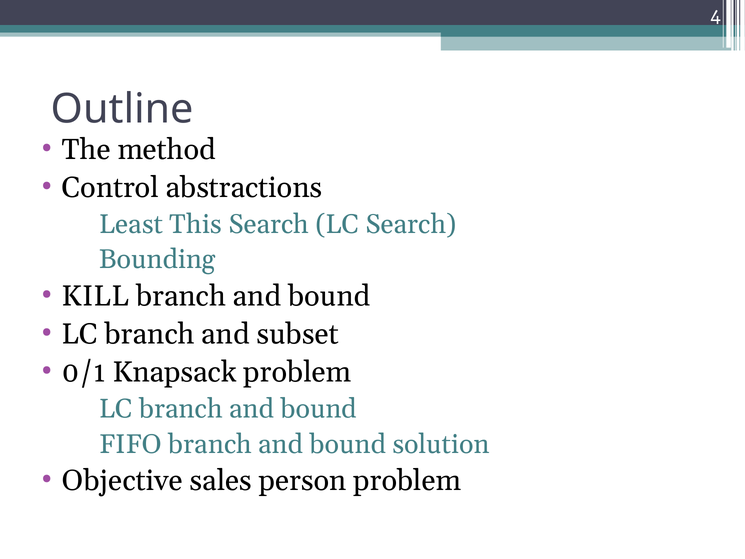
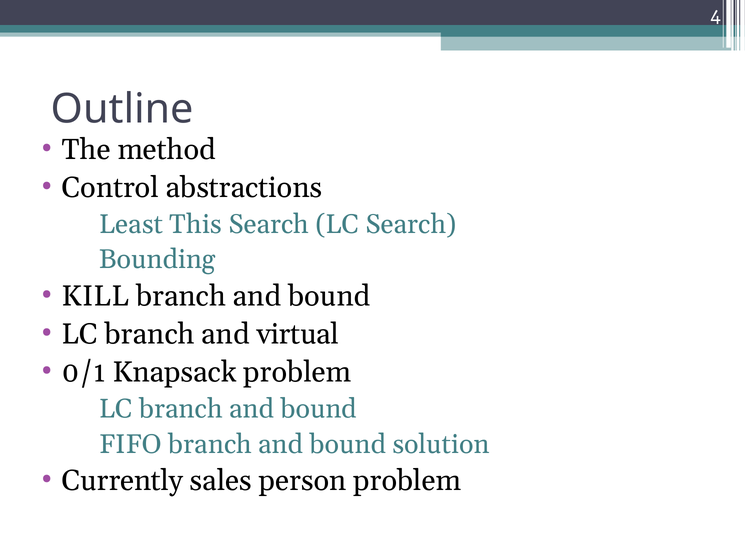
subset: subset -> virtual (298, 334)
Objective: Objective -> Currently (123, 481)
